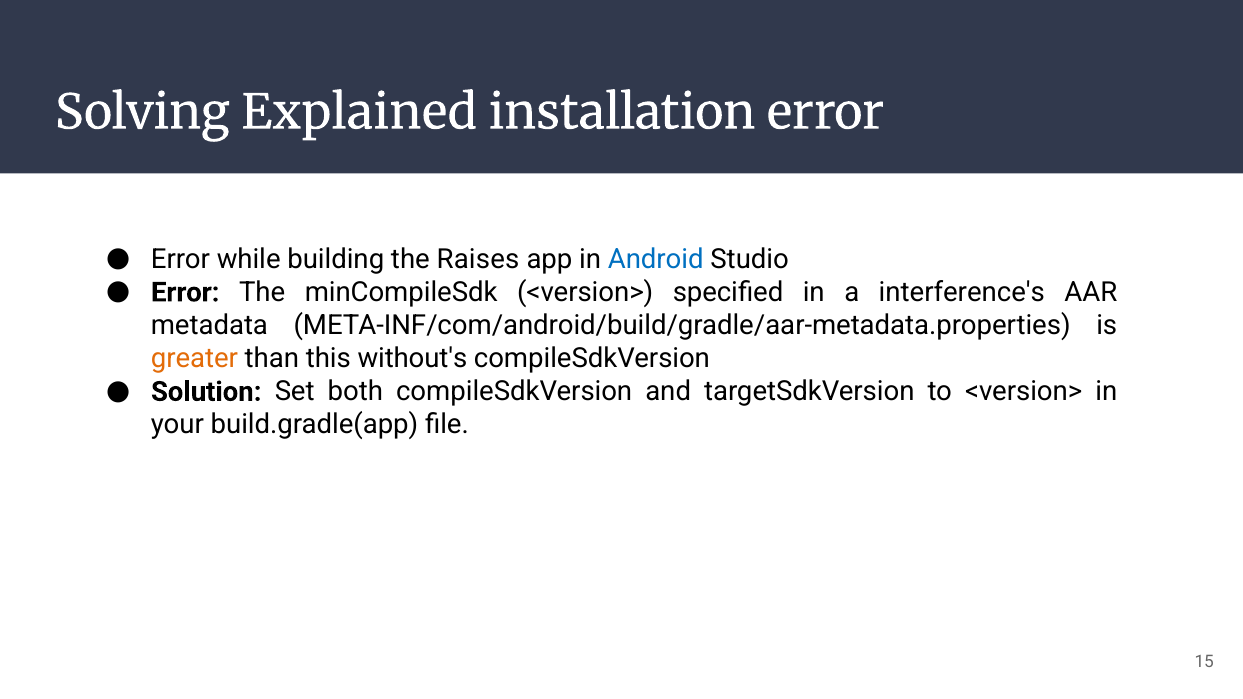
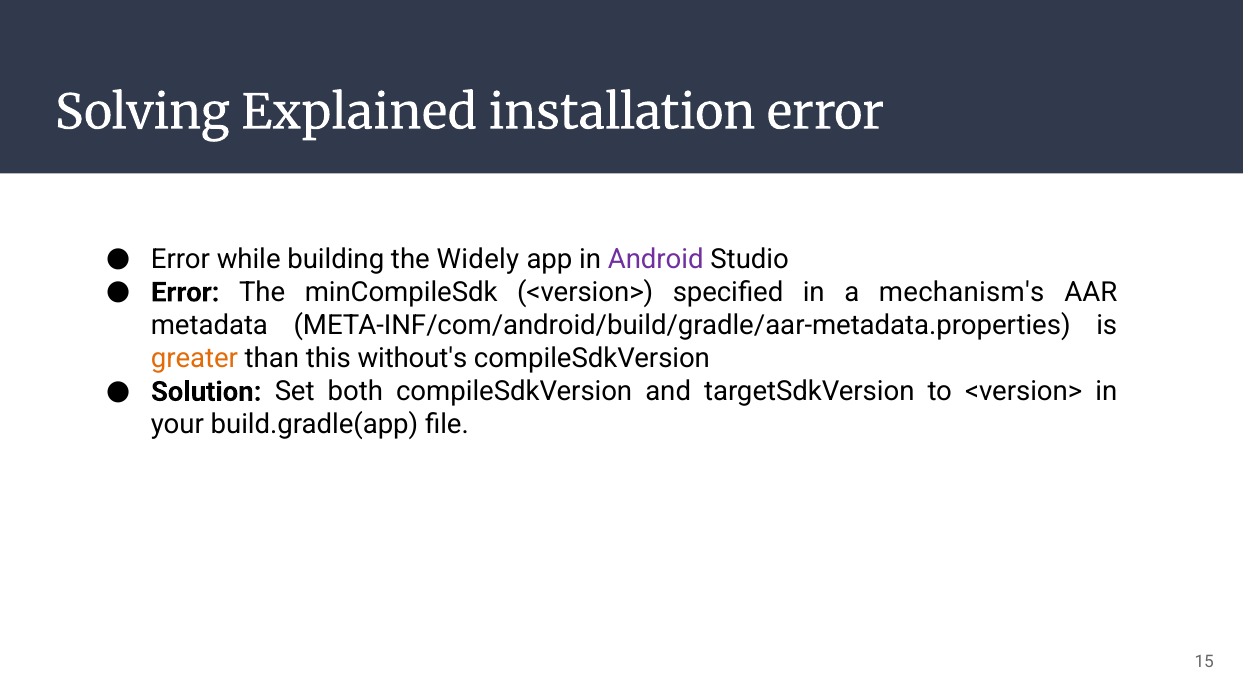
Raises: Raises -> Widely (478, 259)
Android colour: blue -> purple (656, 259)
interference's: interference's -> mechanism's (962, 292)
